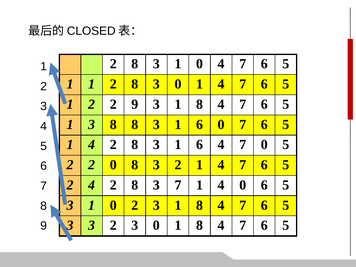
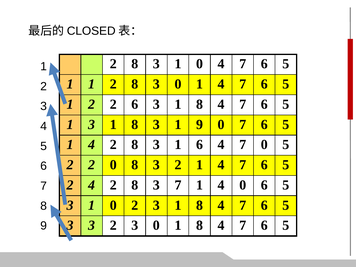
2 9: 9 -> 6 (135, 104)
8: 8 -> 1 (113, 124)
6: 6 -> 9 (200, 124)
